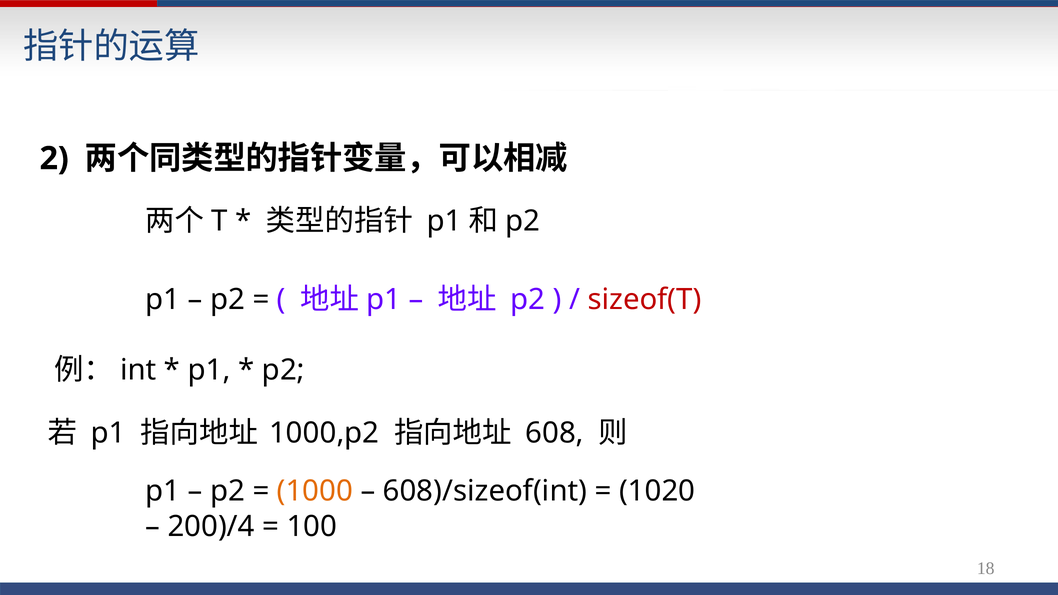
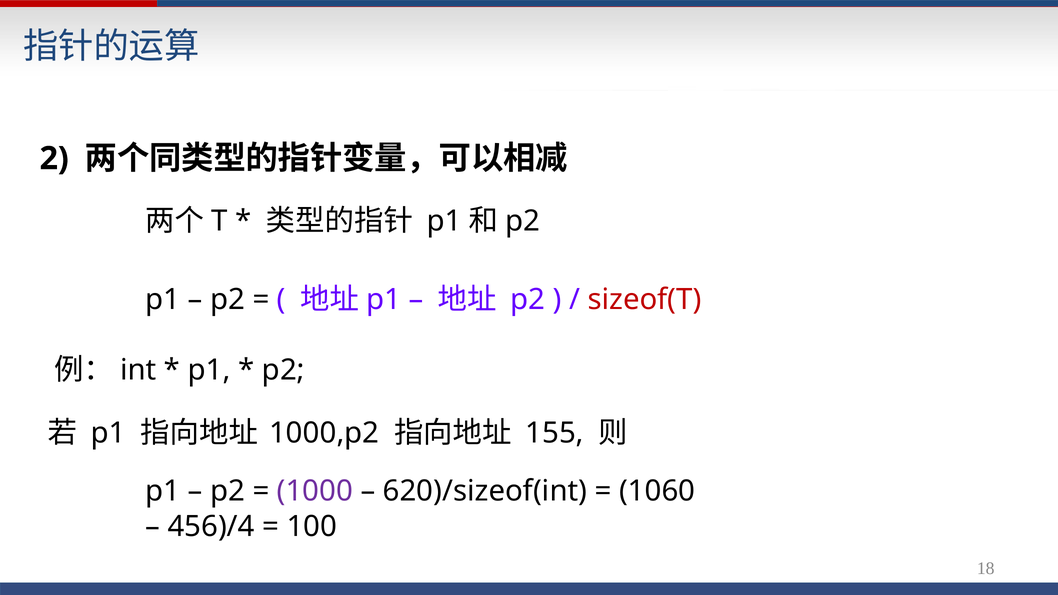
608: 608 -> 155 (555, 433)
1000 colour: orange -> purple (315, 491)
608)/sizeof(int: 608)/sizeof(int -> 620)/sizeof(int (485, 491)
1020: 1020 -> 1060 (657, 491)
200)/4: 200)/4 -> 456)/4 (211, 527)
